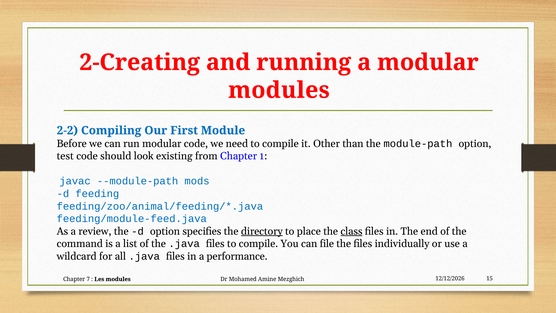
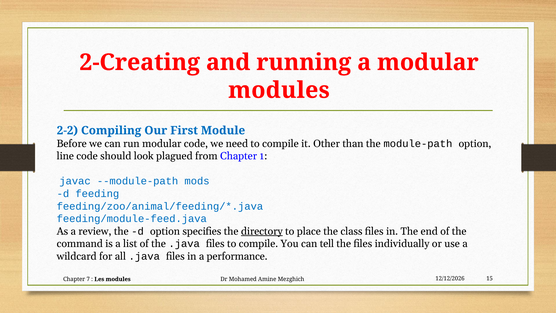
test: test -> line (65, 156)
existing: existing -> plagued (174, 156)
class underline: present -> none (352, 231)
file: file -> tell (327, 244)
